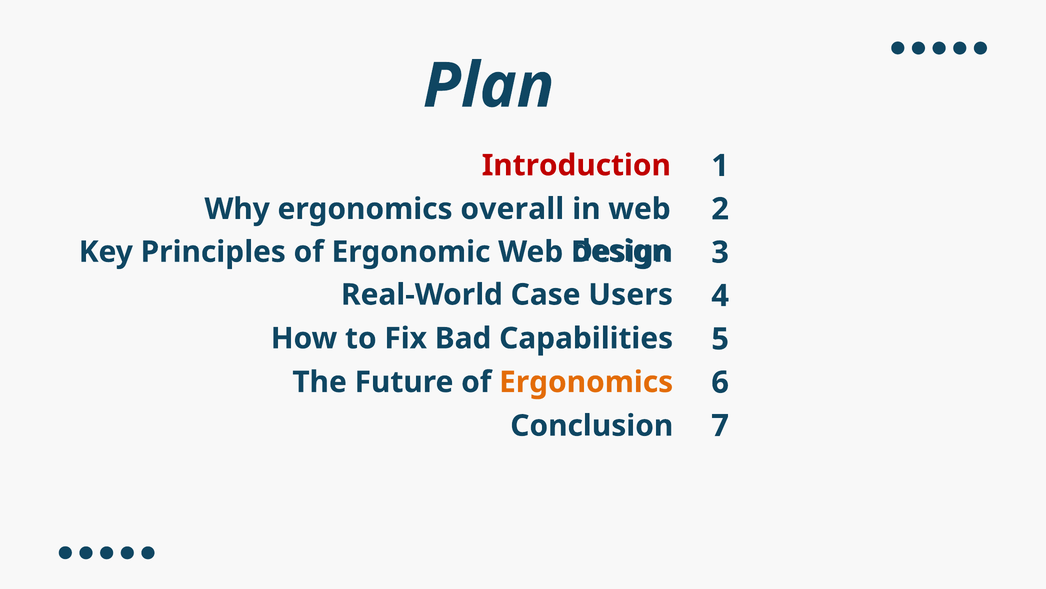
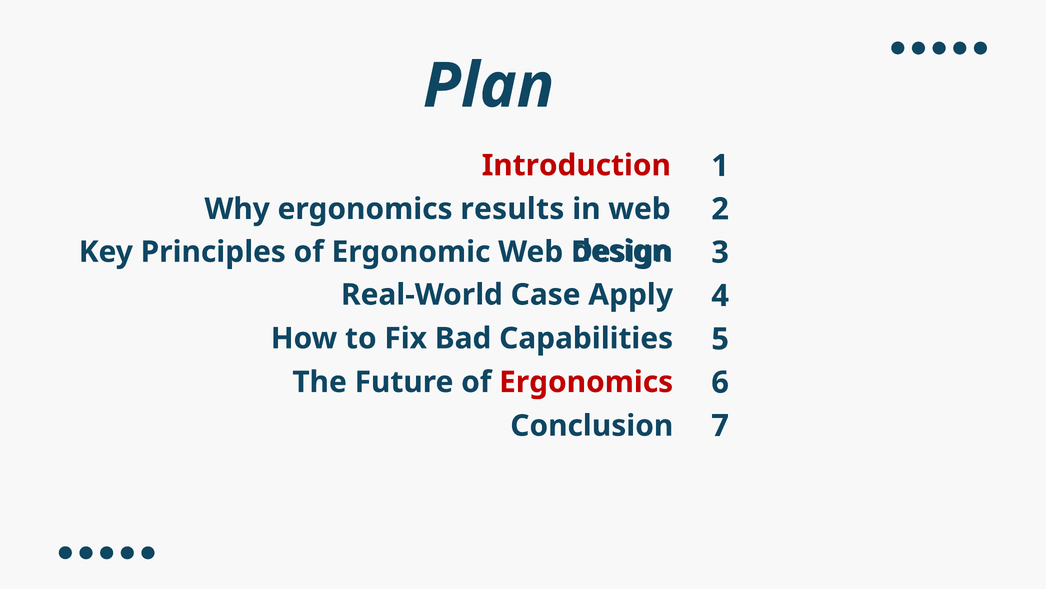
overall: overall -> results (512, 209)
Users: Users -> Apply (631, 294)
Ergonomics colour: orange -> red (586, 382)
